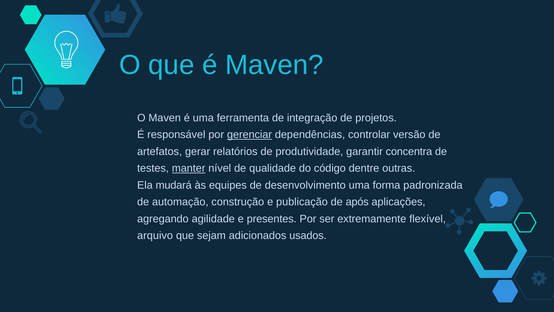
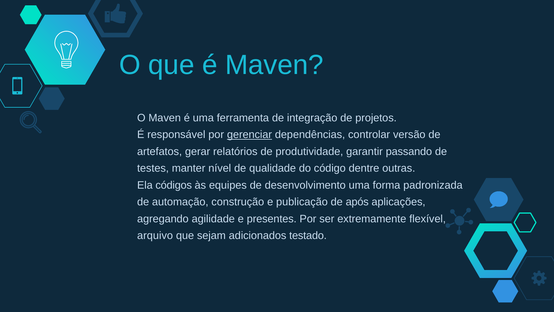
concentra: concentra -> passando (409, 151)
manter underline: present -> none (189, 168)
mudará: mudará -> códigos (174, 185)
usados: usados -> testado (308, 235)
